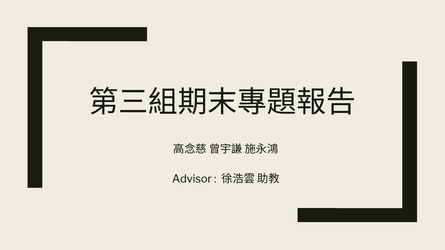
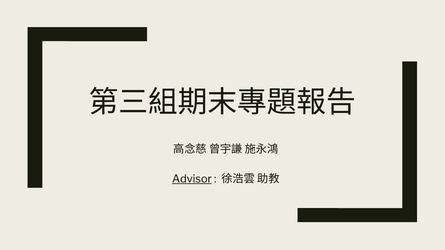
Advisor underline: none -> present (192, 179)
